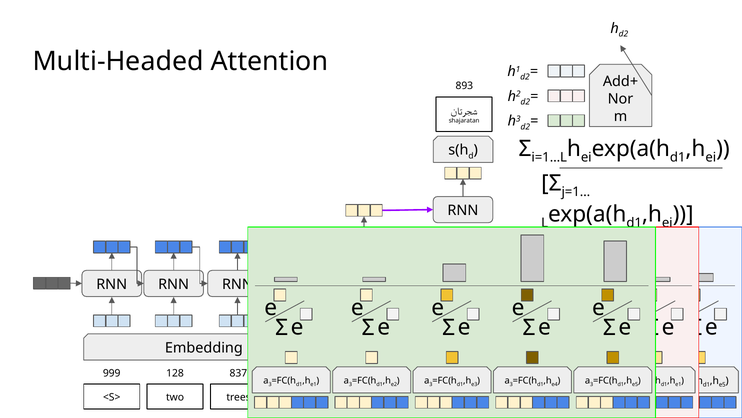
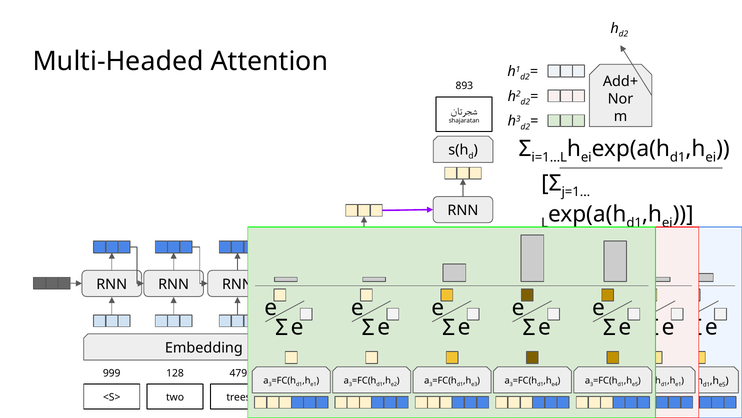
837: 837 -> 479 (238, 373)
